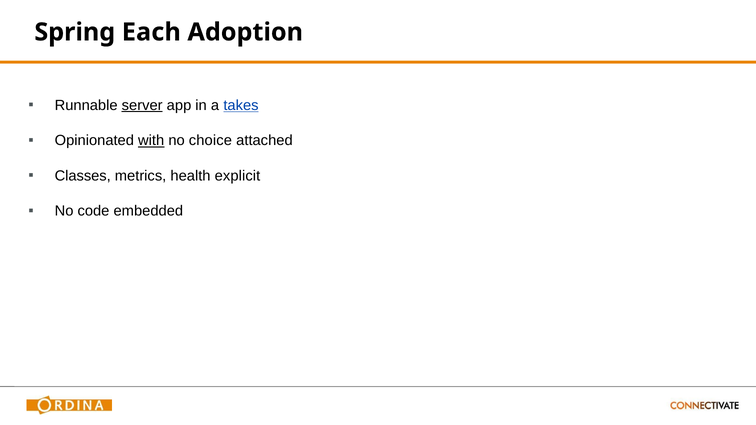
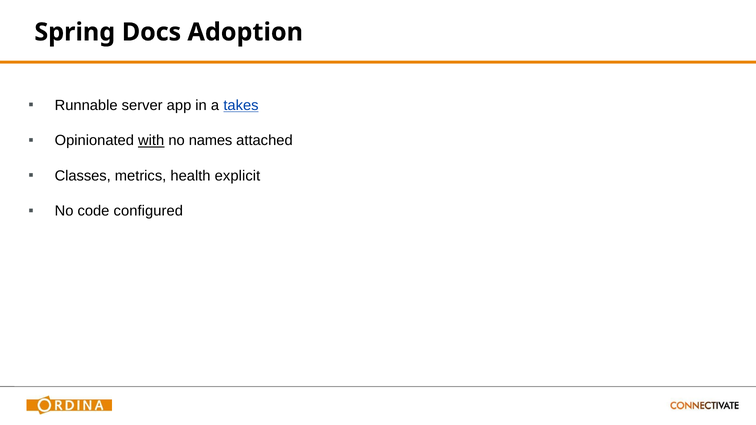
Each: Each -> Docs (151, 32)
server underline: present -> none (142, 105)
choice: choice -> names (211, 141)
embedded: embedded -> configured (148, 211)
